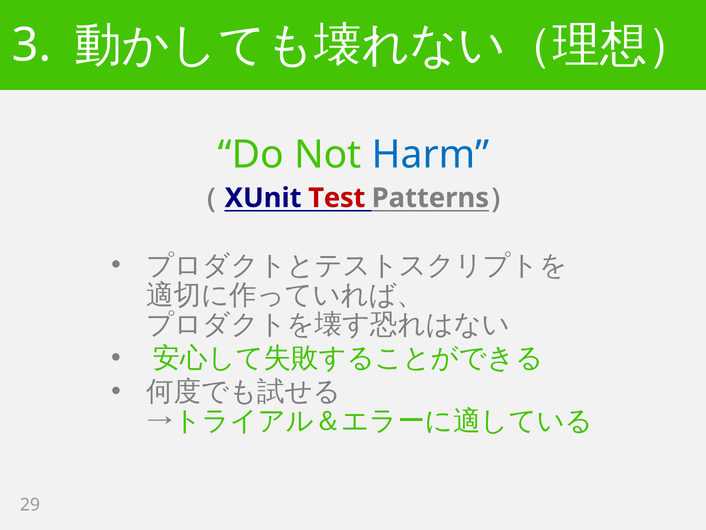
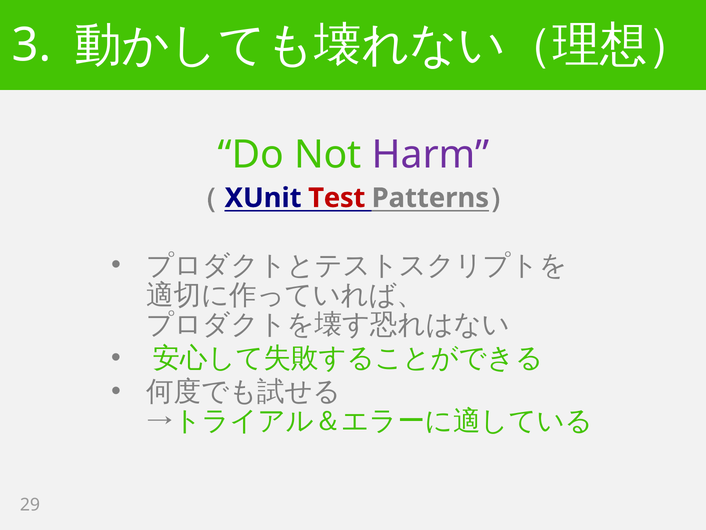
Harm colour: blue -> purple (431, 155)
